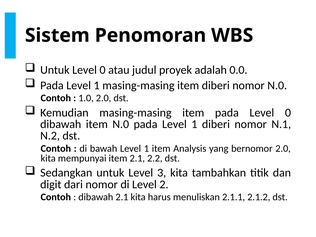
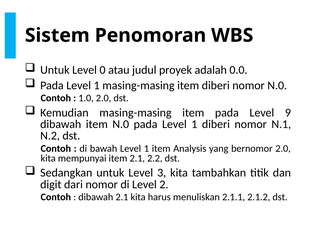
pada Level 0: 0 -> 9 (288, 113)
